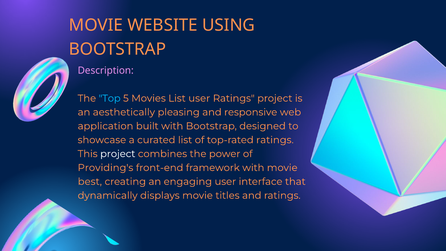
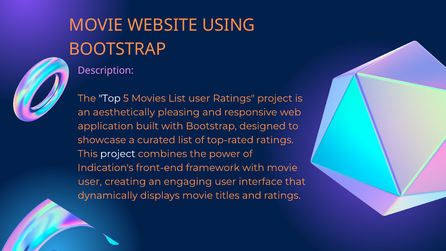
Top colour: light blue -> white (110, 98)
Providing's: Providing's -> Indication's (106, 168)
best: best -> user (90, 181)
